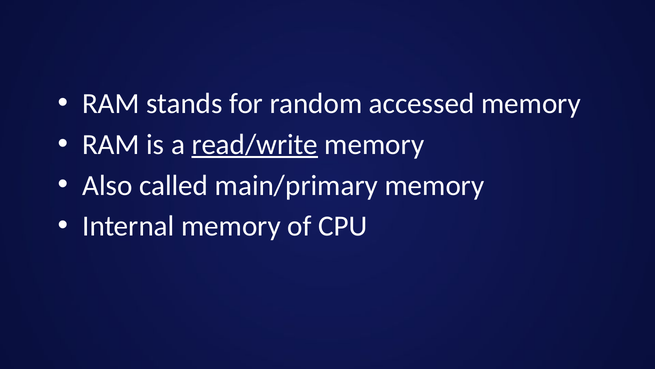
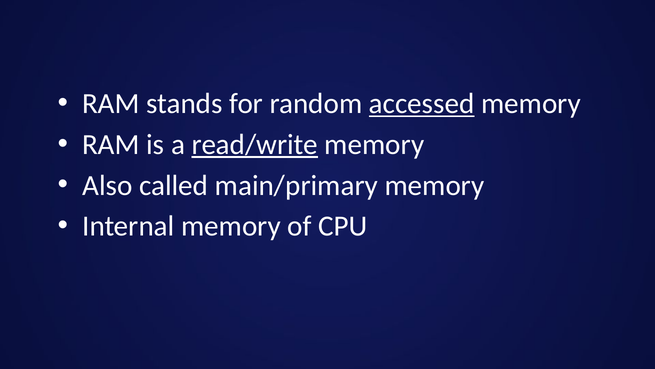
accessed underline: none -> present (422, 104)
